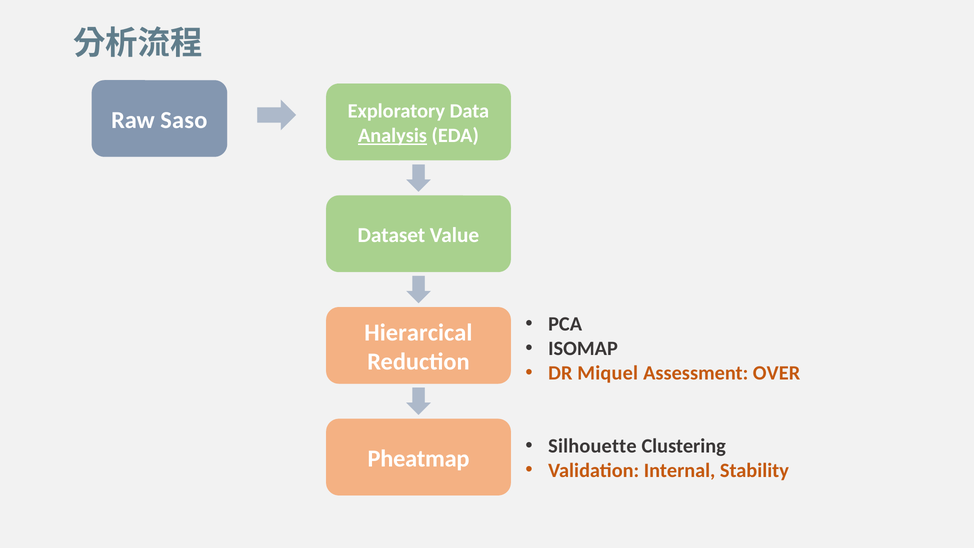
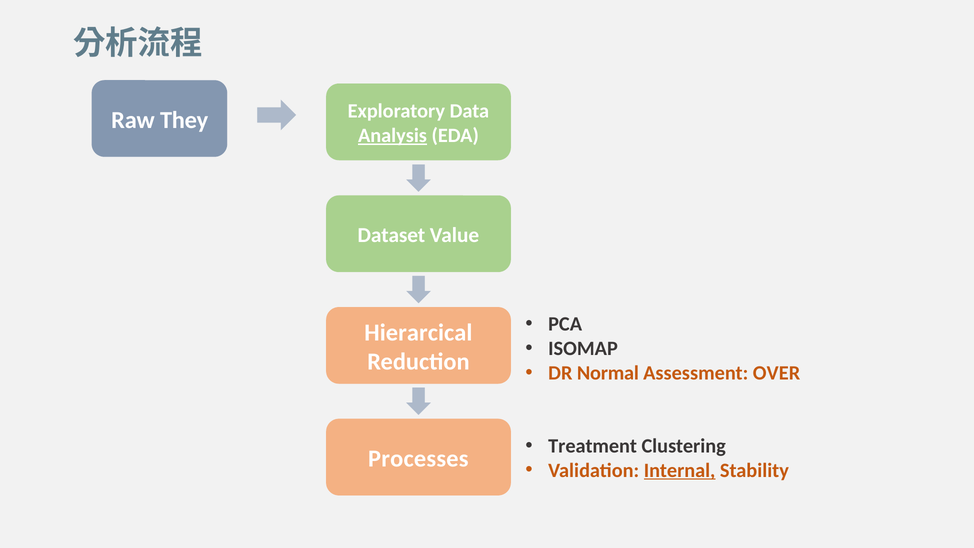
Saso: Saso -> They (184, 120)
Miquel: Miquel -> Normal (608, 373)
Silhouette: Silhouette -> Treatment (593, 446)
Pheatmap: Pheatmap -> Processes (418, 459)
Internal underline: none -> present (680, 470)
